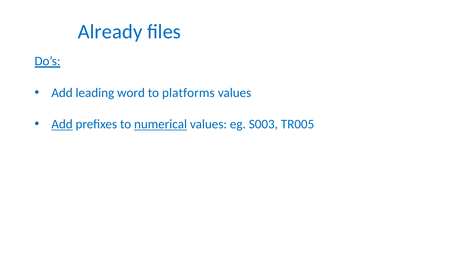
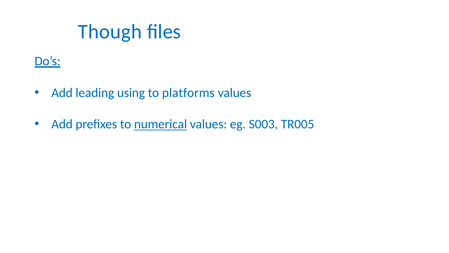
Already: Already -> Though (110, 32)
word: word -> using (131, 93)
Add underline: present -> none (62, 124)
